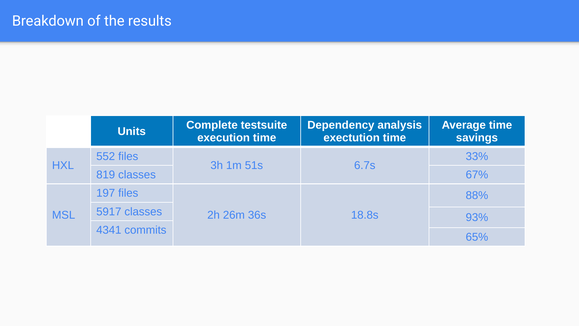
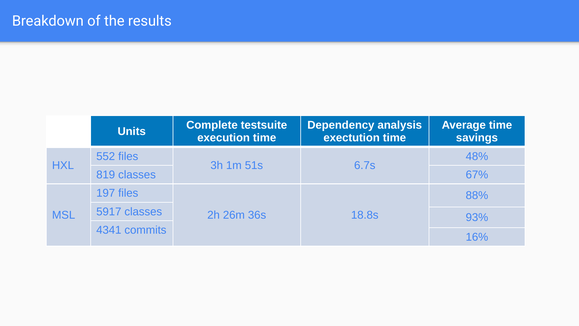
33%: 33% -> 48% (477, 156)
65%: 65% -> 16% (477, 237)
